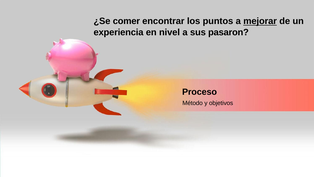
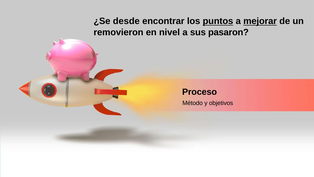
comer: comer -> desde (126, 21)
puntos underline: none -> present (218, 21)
experiencia: experiencia -> removieron (118, 32)
